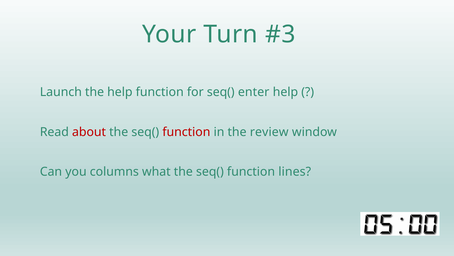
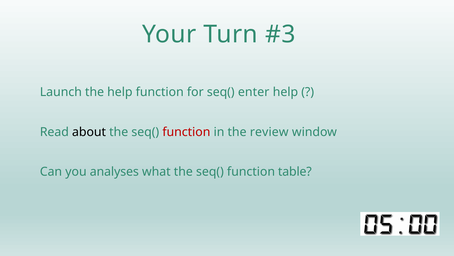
about colour: red -> black (89, 132)
columns: columns -> analyses (114, 171)
lines: lines -> table (295, 171)
